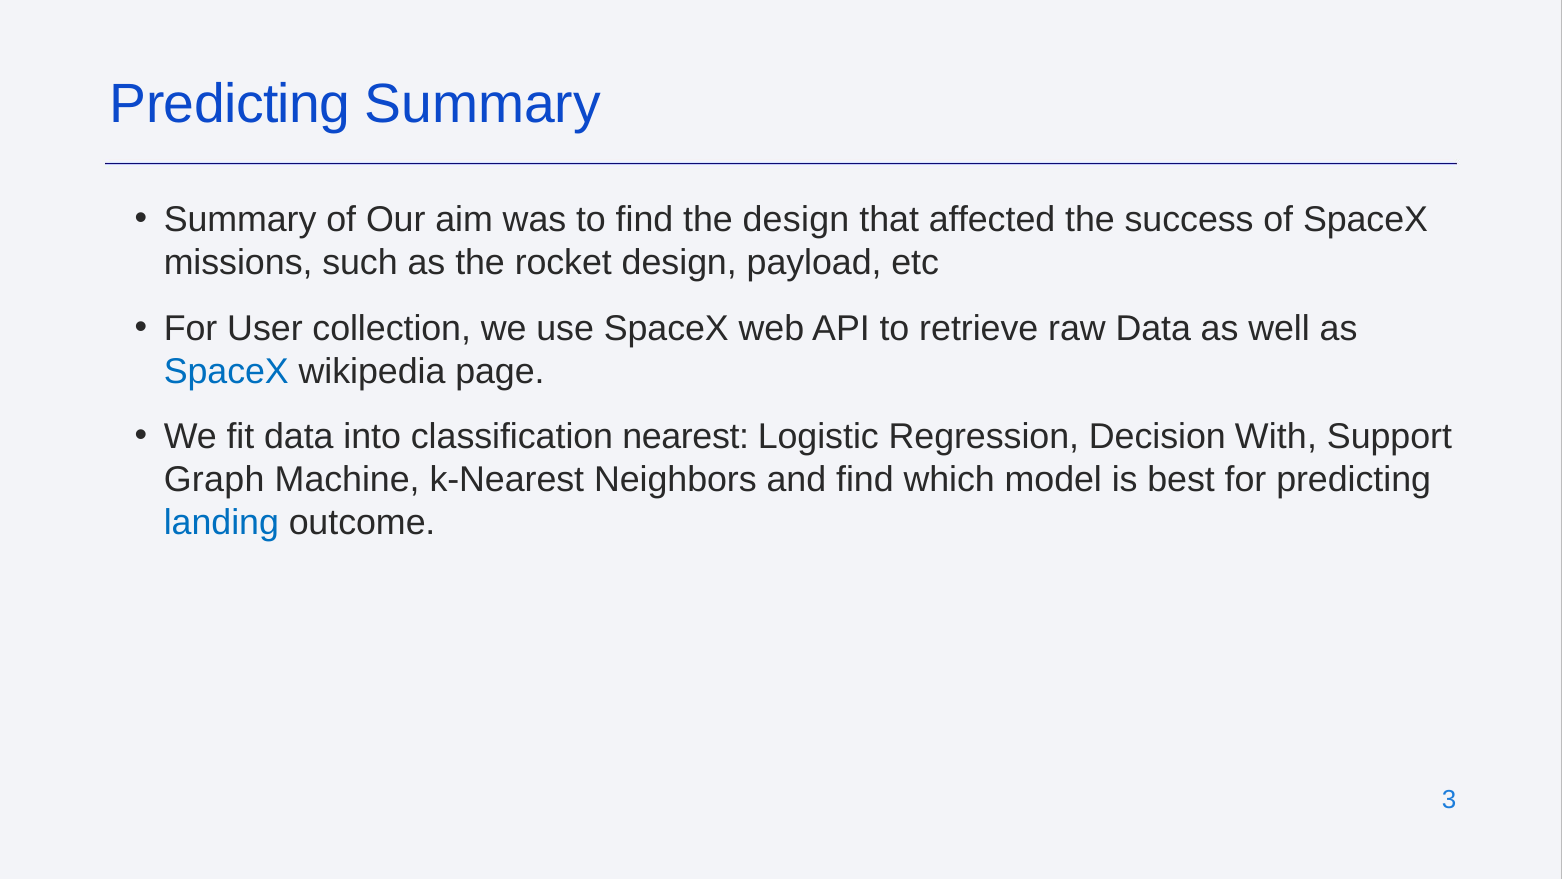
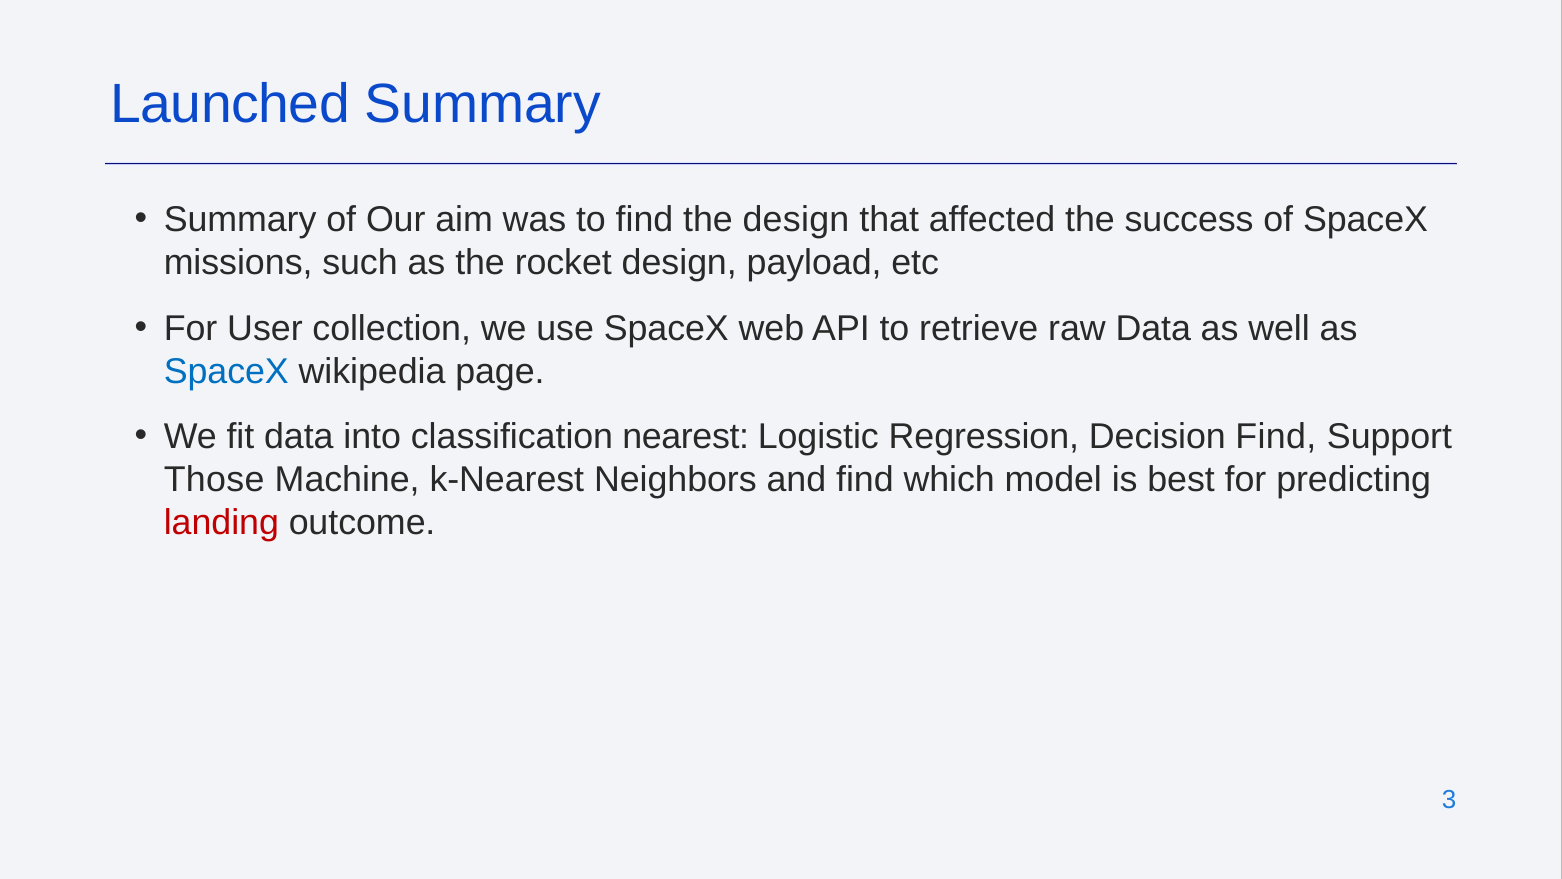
Predicting: Predicting -> Launched (230, 104)
Decision With: With -> Find (1276, 437)
Graph: Graph -> Those (214, 480)
landing colour: blue -> red (221, 523)
